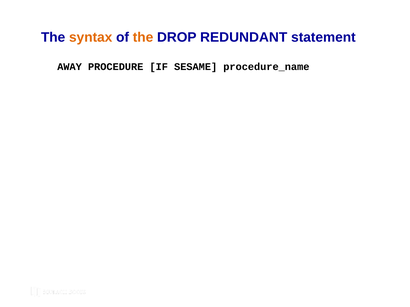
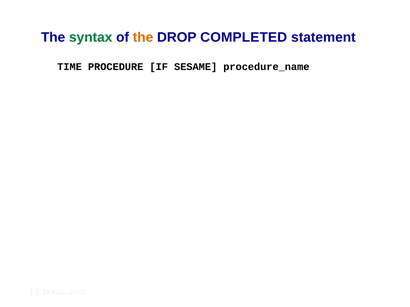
syntax colour: orange -> green (91, 37)
REDUNDANT: REDUNDANT -> COMPLETED (244, 37)
AWAY: AWAY -> TIME (70, 67)
